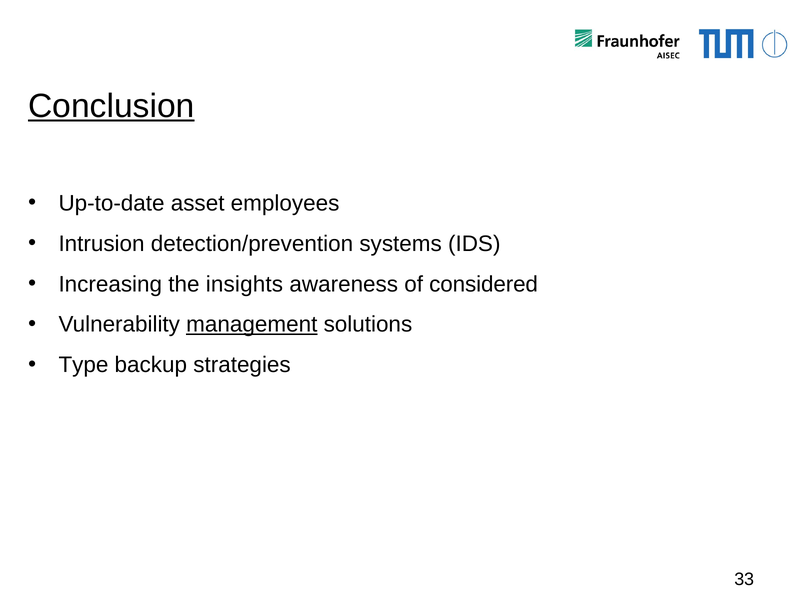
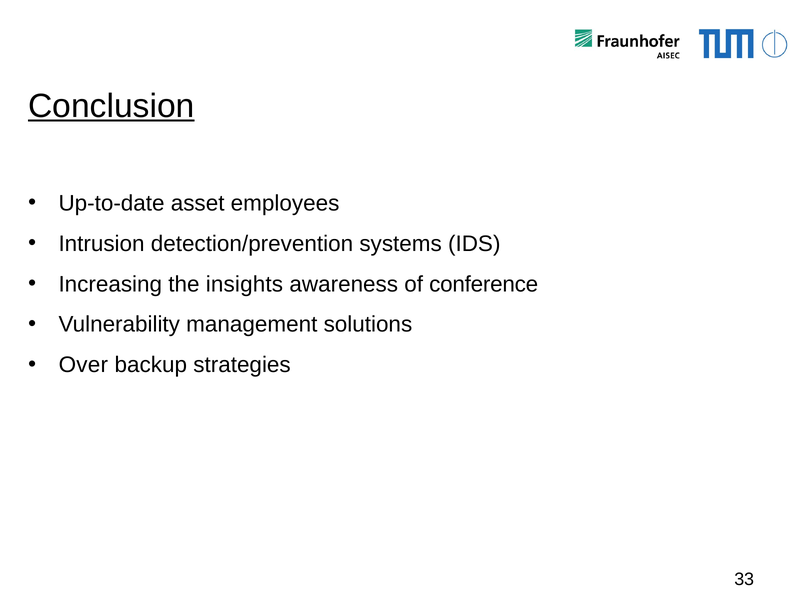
considered: considered -> conference (484, 284)
management underline: present -> none (252, 325)
Type: Type -> Over (83, 365)
